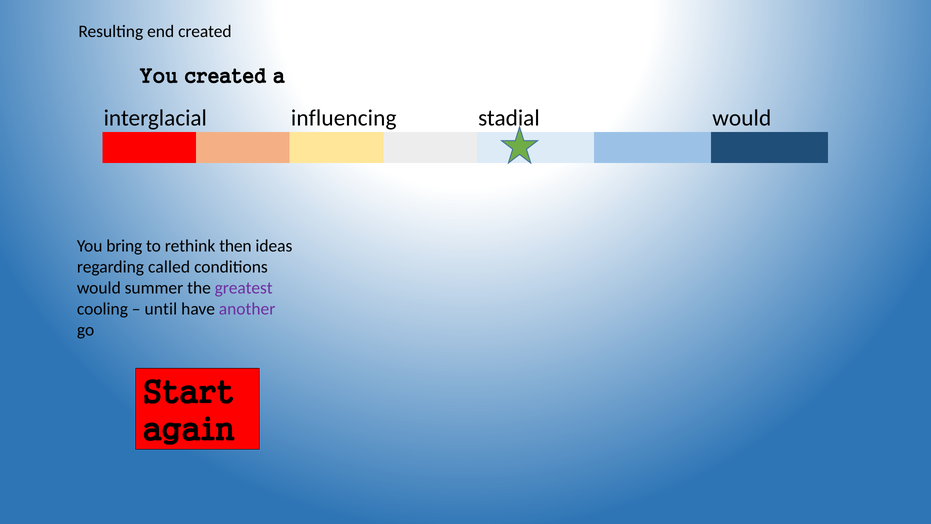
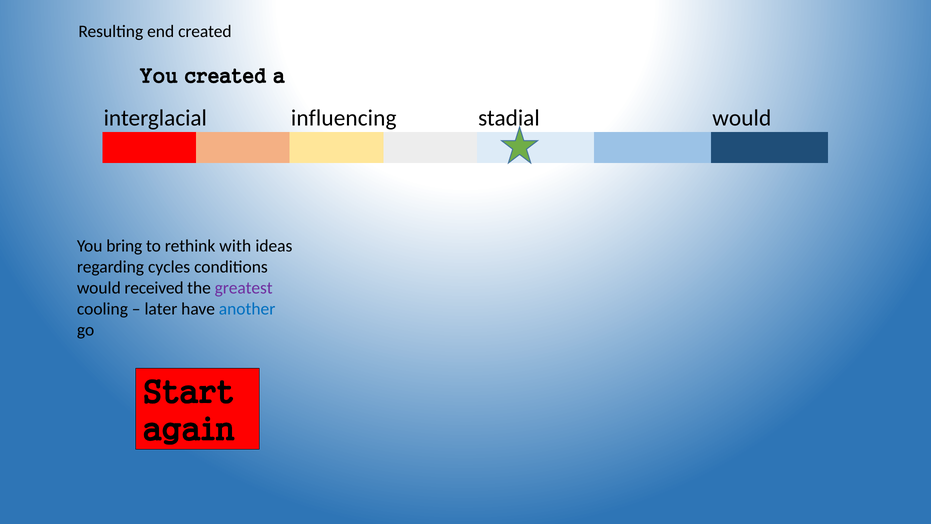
then: then -> with (235, 246)
called: called -> cycles (169, 267)
summer: summer -> received (154, 288)
until: until -> later (161, 309)
another colour: purple -> blue (247, 309)
